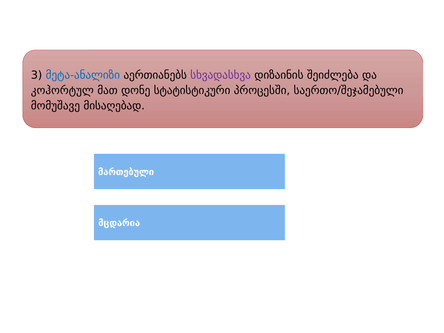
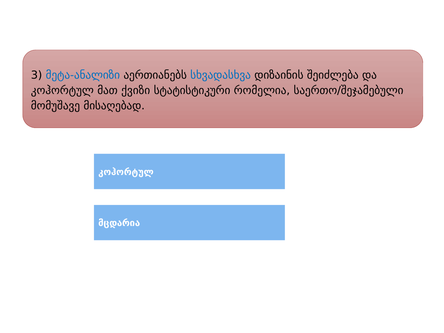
სხვადასხვა colour: purple -> blue (221, 75)
დონე: დონე -> ქვიზი (136, 91)
პროცესში: პროცესში -> რომელია (262, 91)
მართებული: მართებული -> კოჰორტულ (126, 172)
